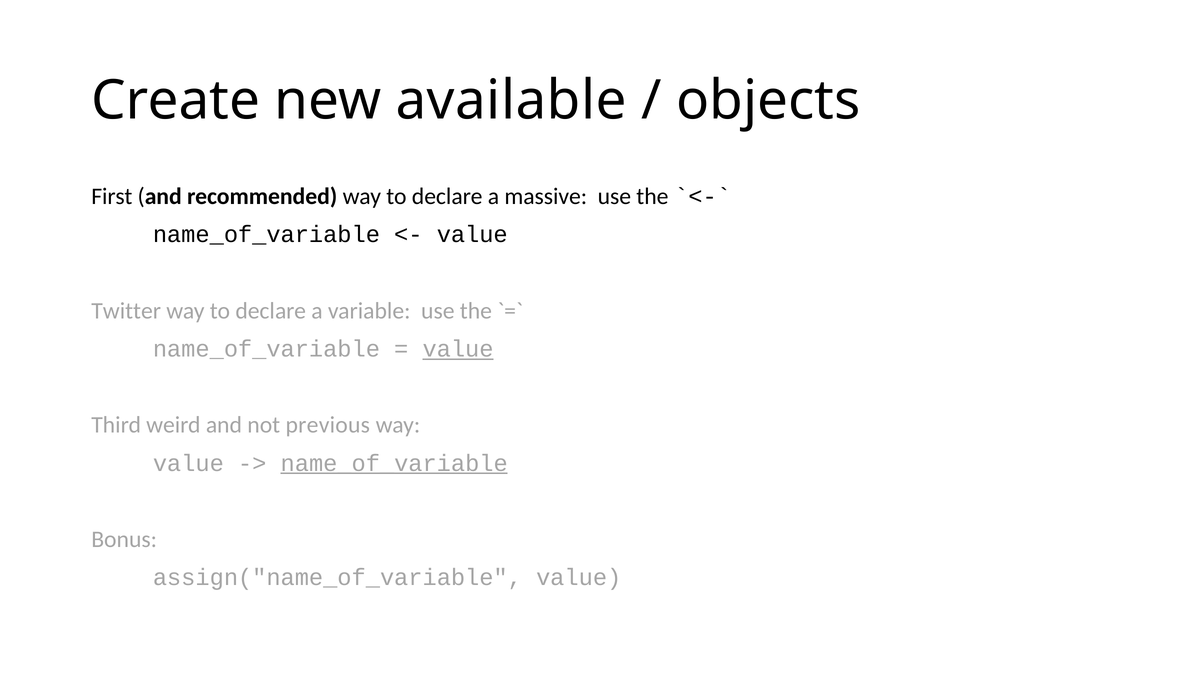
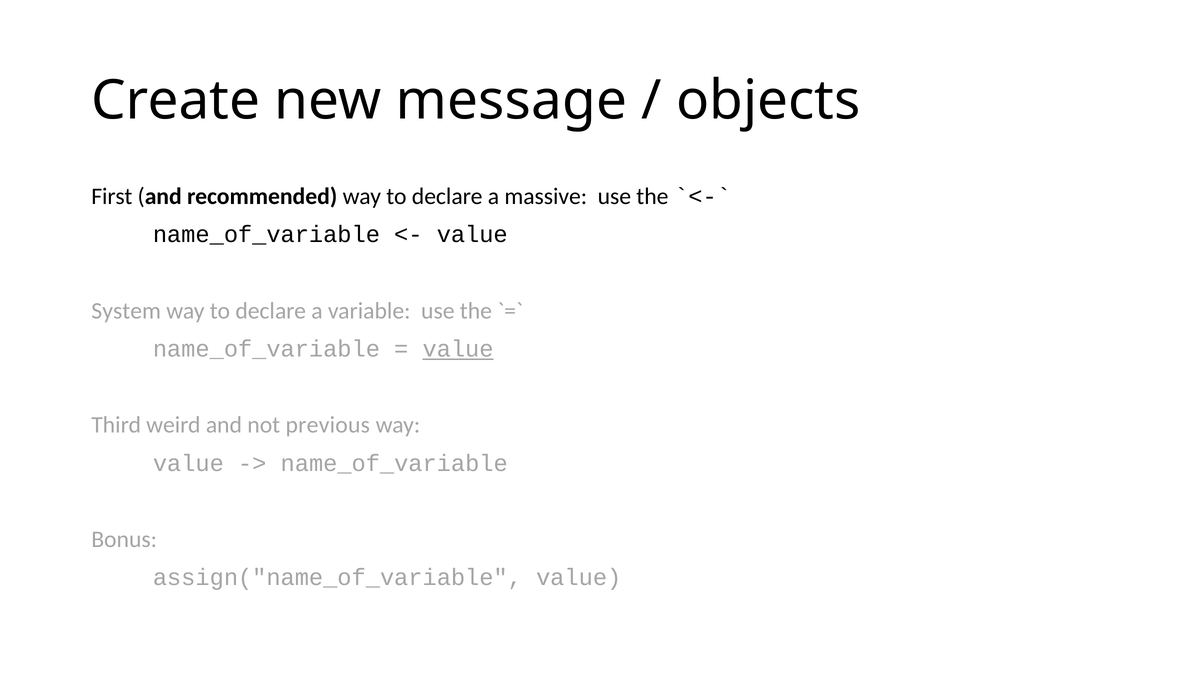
available: available -> message (511, 101)
Twitter: Twitter -> System (126, 311)
name_of_variable underline: present -> none (394, 463)
